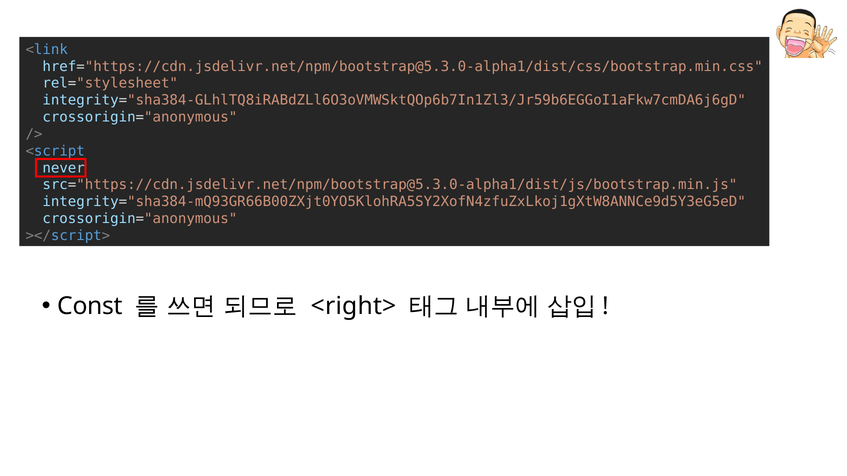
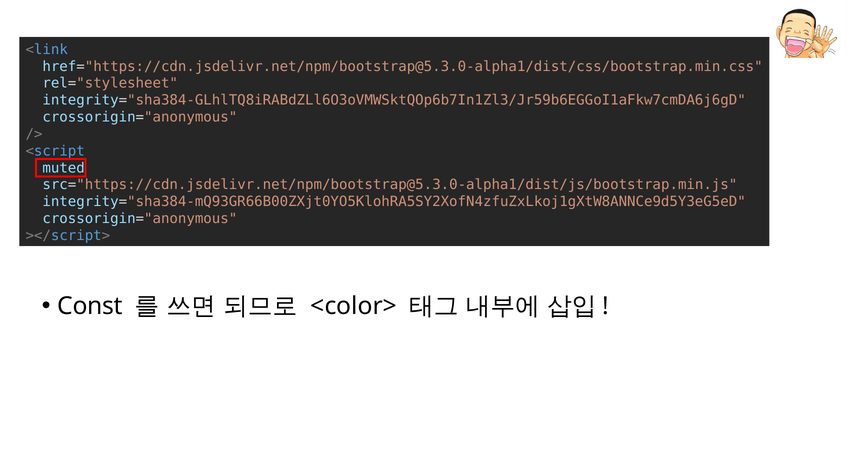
never: never -> muted (64, 168)
<right>: <right> -> <color> (354, 307)
